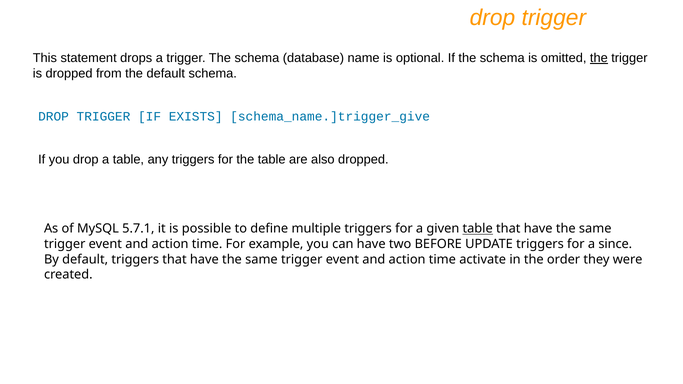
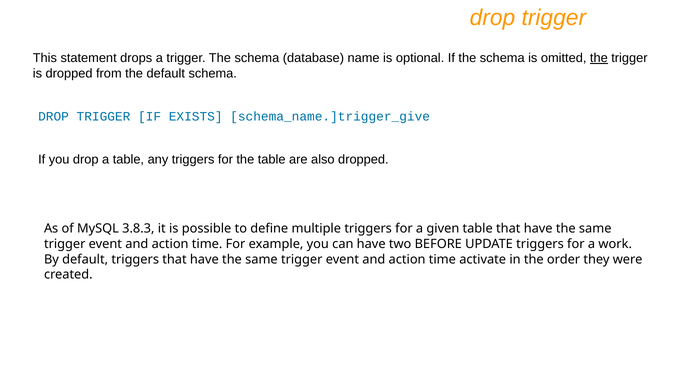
5.7.1: 5.7.1 -> 3.8.3 (138, 229)
table underline: present -> none (478, 229)
since: since -> work (615, 244)
